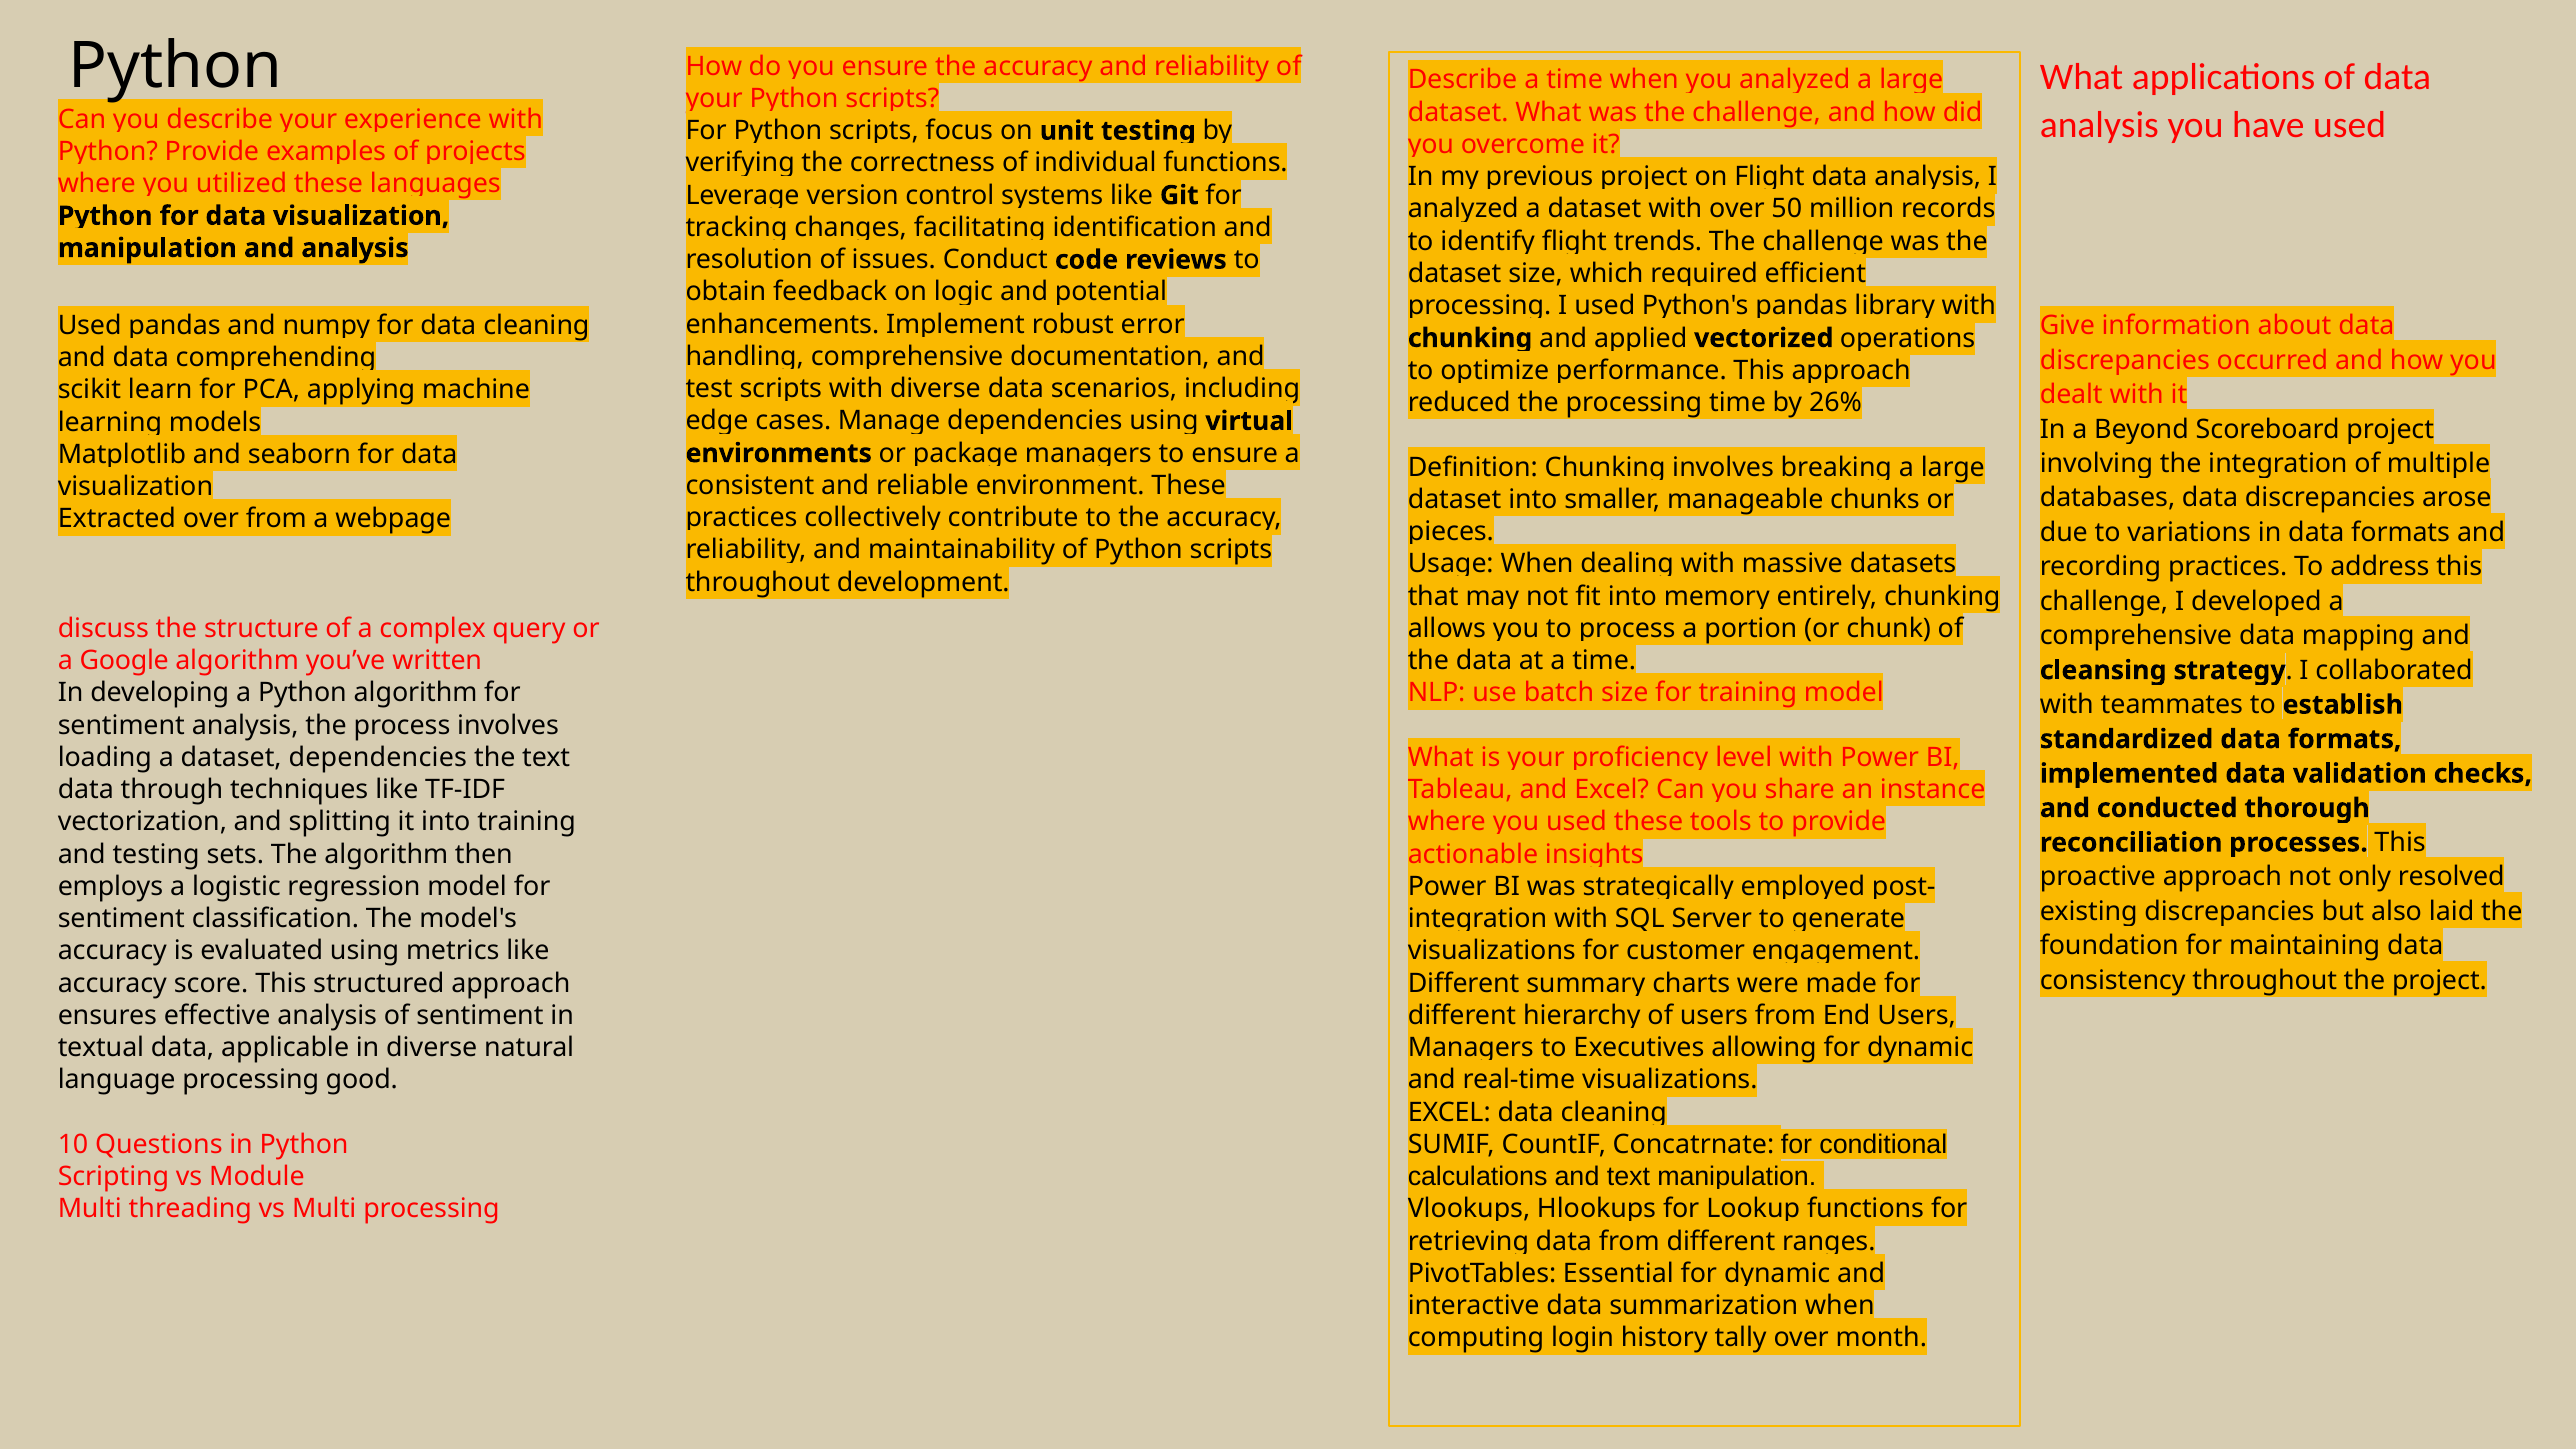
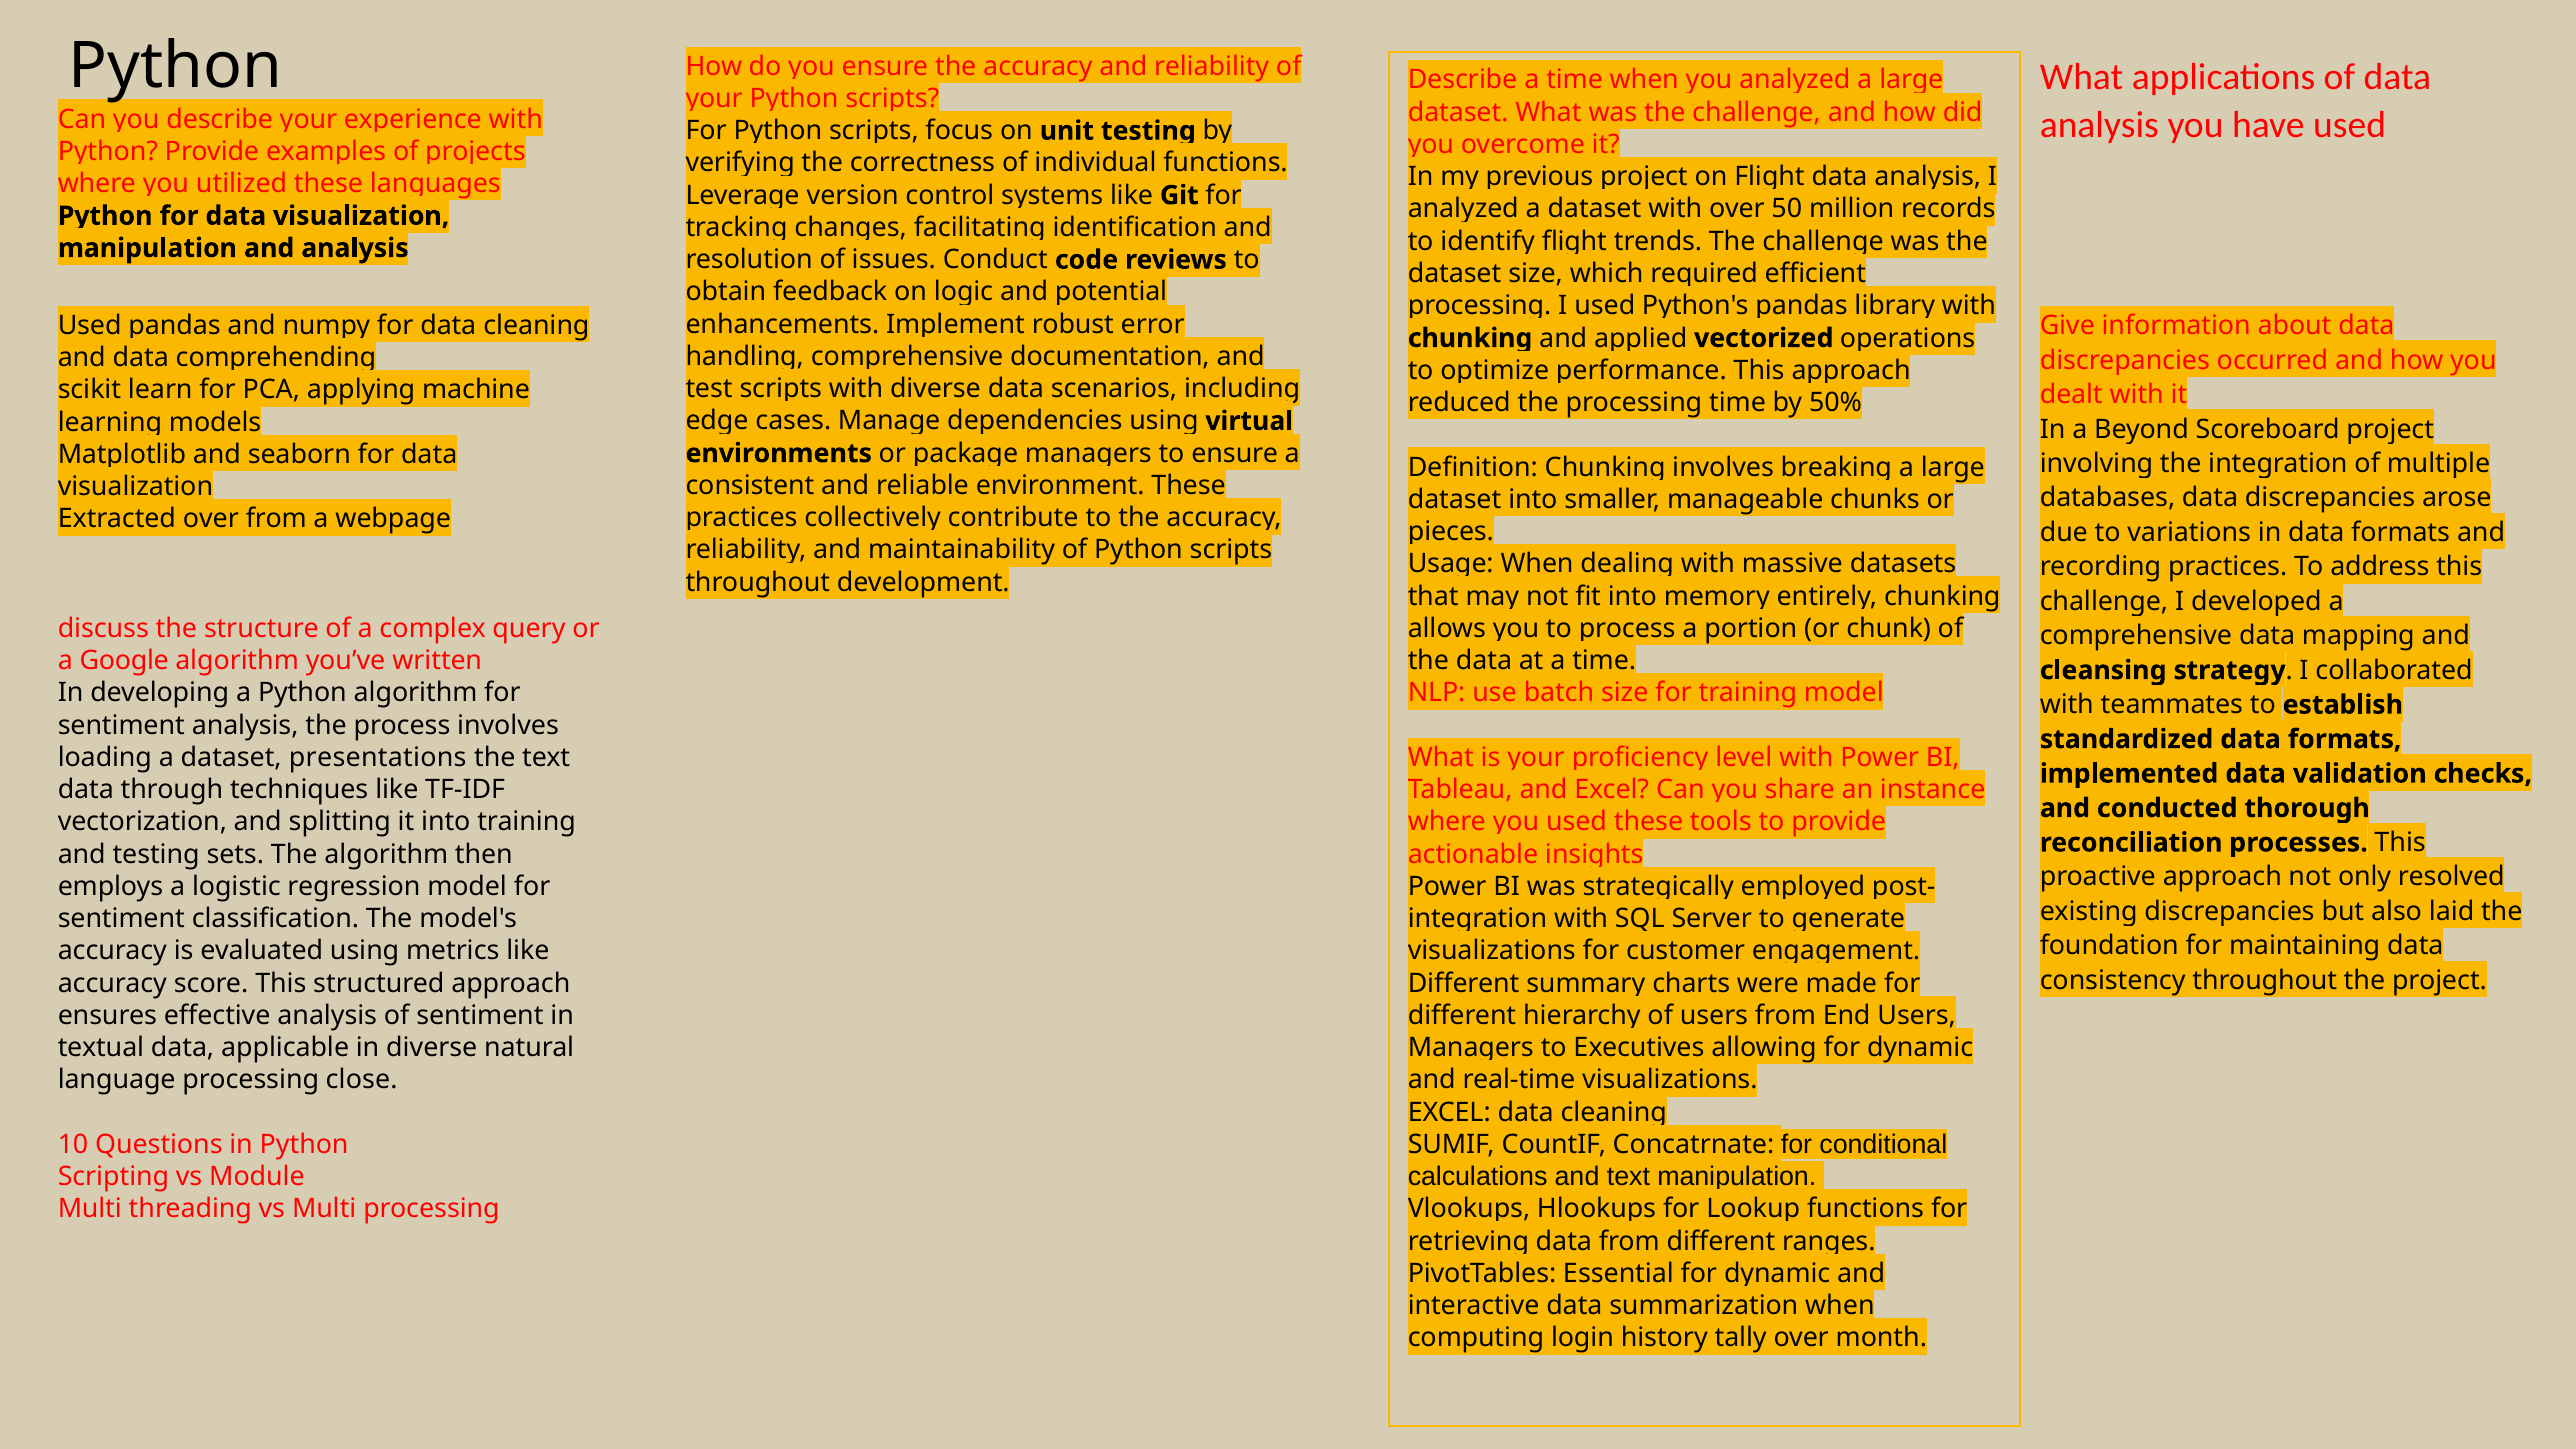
26%: 26% -> 50% (1836, 403)
dataset dependencies: dependencies -> presentations (378, 758)
good: good -> close (362, 1080)
